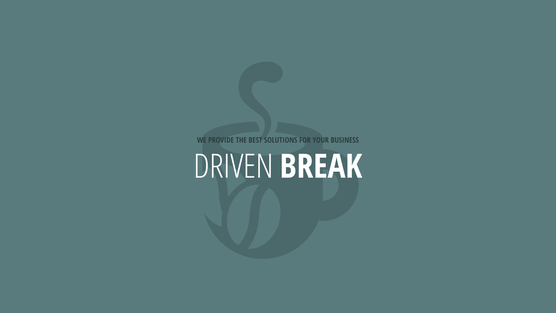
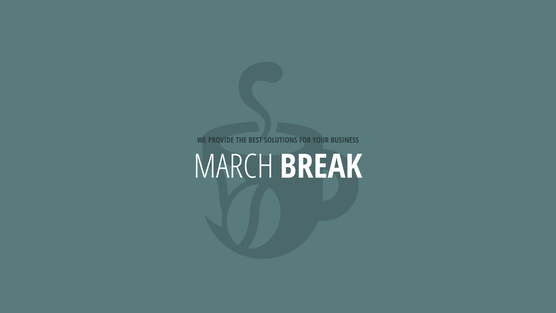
DRIVEN: DRIVEN -> MARCH (234, 167)
